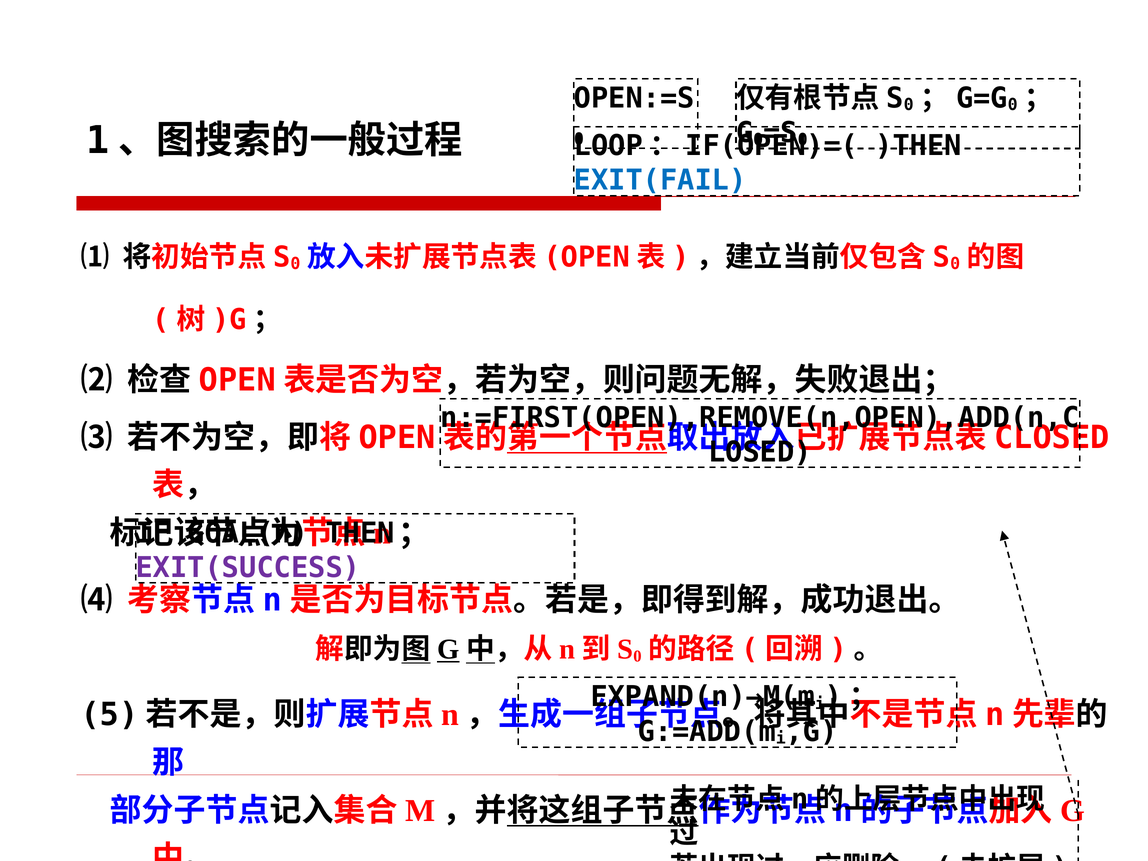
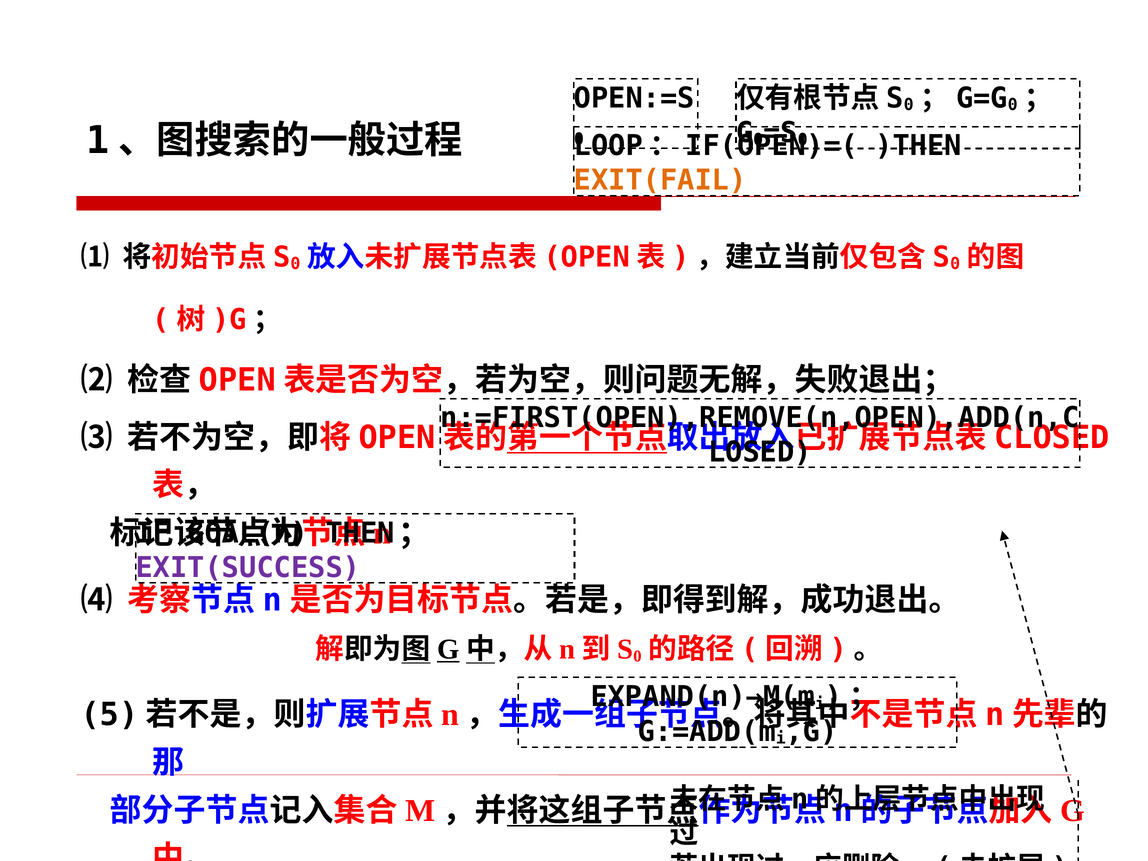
EXIT(FAIL colour: blue -> orange (660, 180)
